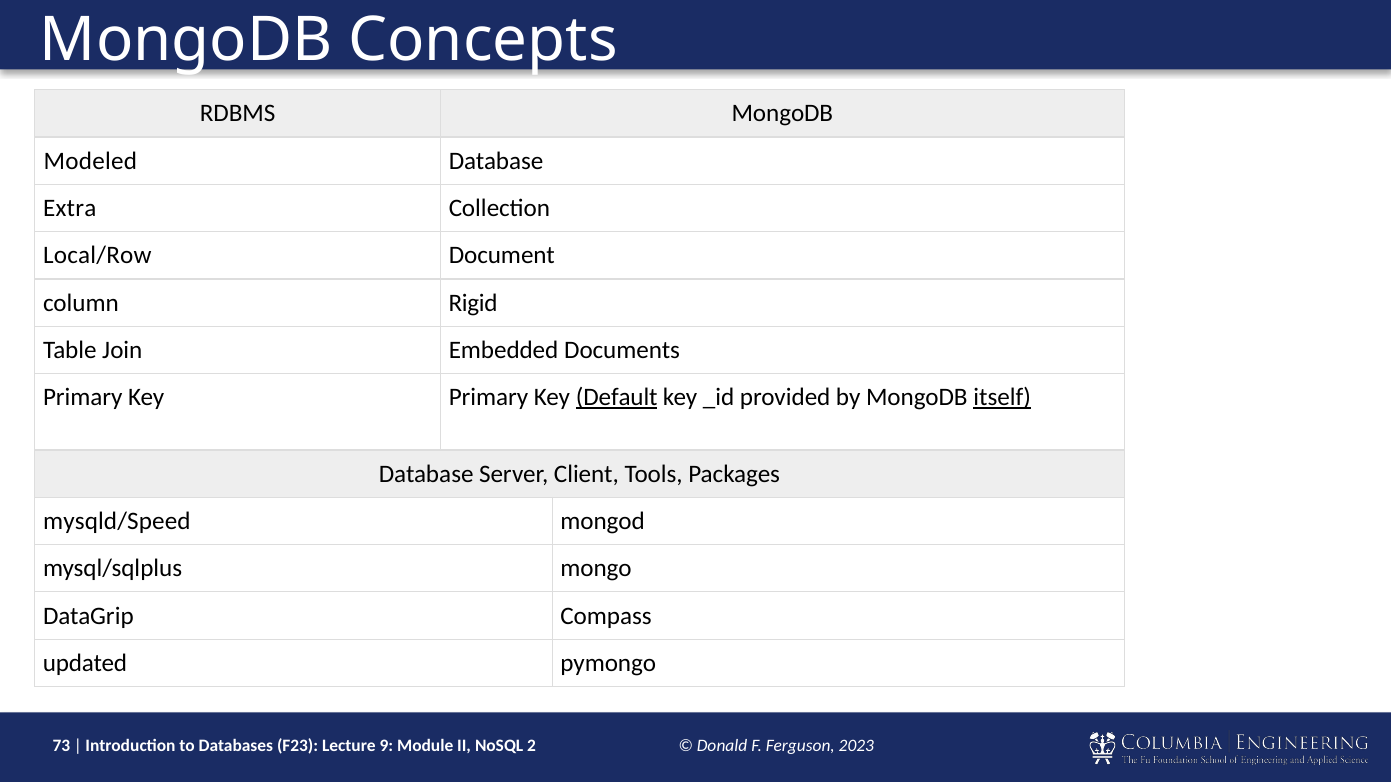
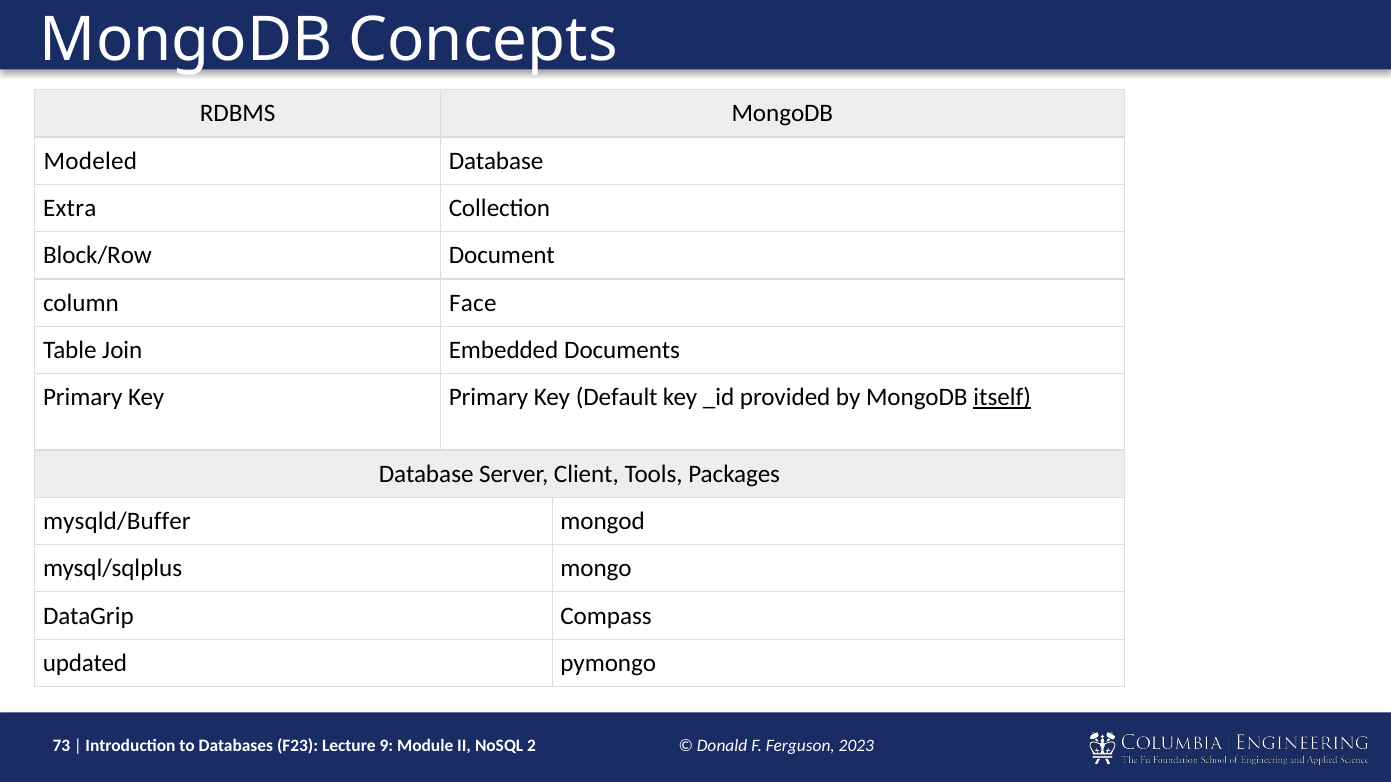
Local/Row: Local/Row -> Block/Row (98, 256)
Rigid: Rigid -> Face (473, 303)
Default underline: present -> none (617, 398)
mysqld/Speed: mysqld/Speed -> mysqld/Buffer (117, 521)
